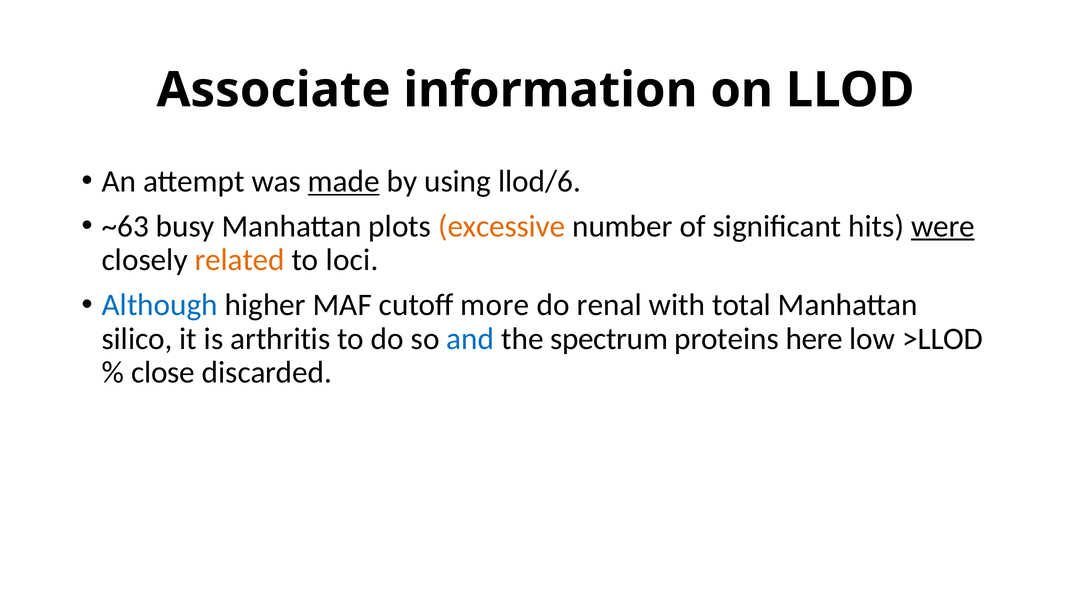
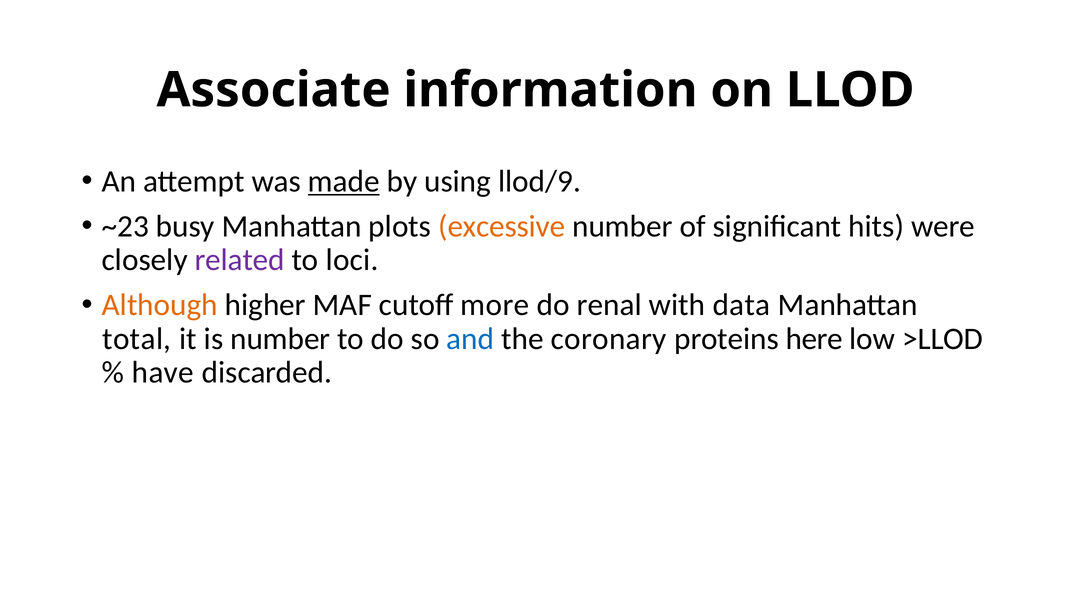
llod/6: llod/6 -> llod/9 (540, 181)
~63: ~63 -> ~23 (125, 226)
were underline: present -> none (943, 226)
related colour: orange -> purple (240, 260)
Although colour: blue -> orange (160, 305)
total: total -> data (741, 305)
silico: silico -> total (137, 339)
is arthritis: arthritis -> number (280, 339)
spectrum: spectrum -> coronary (609, 339)
close: close -> have (163, 372)
